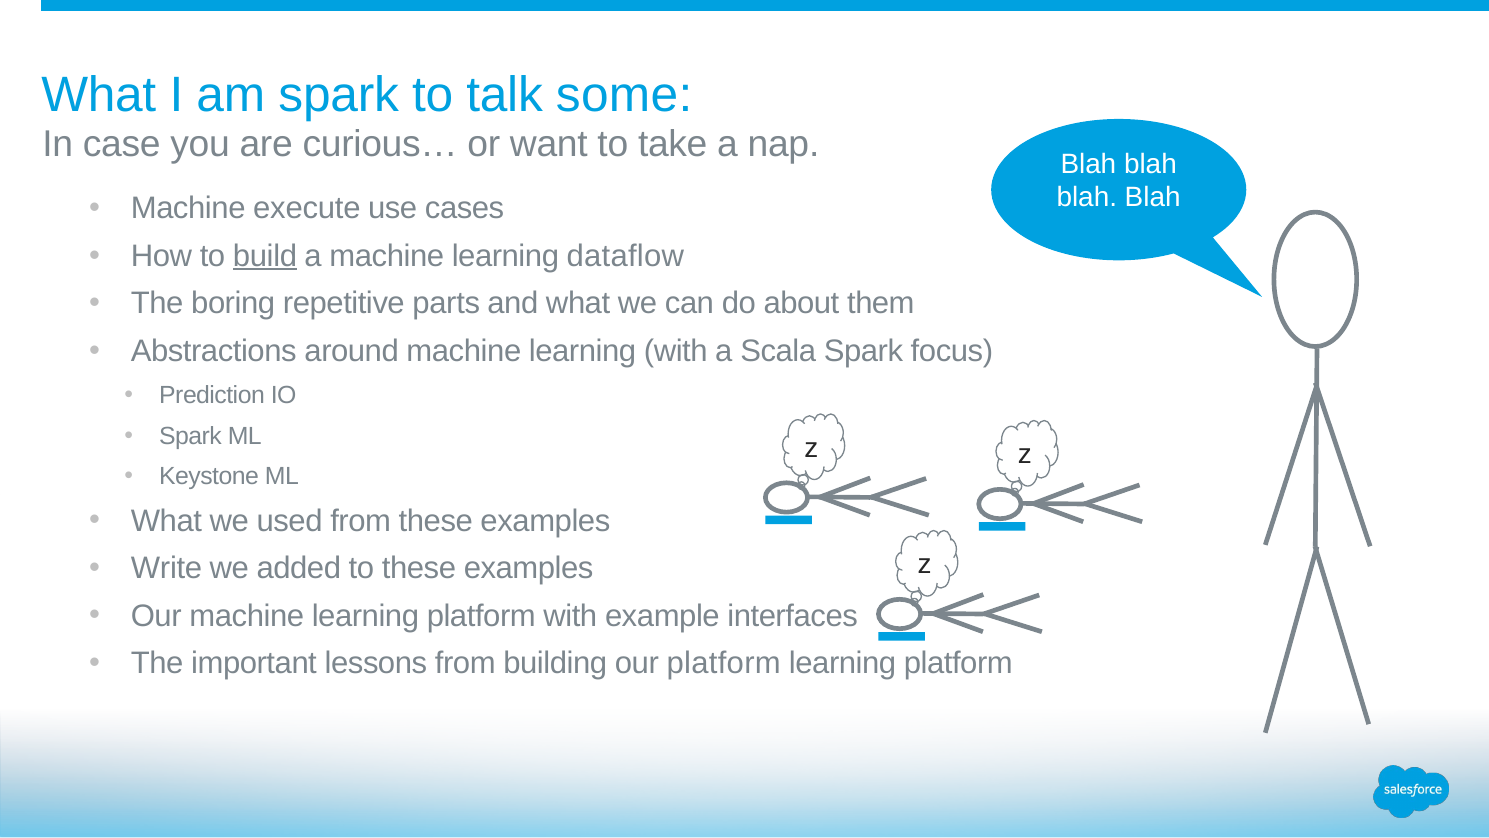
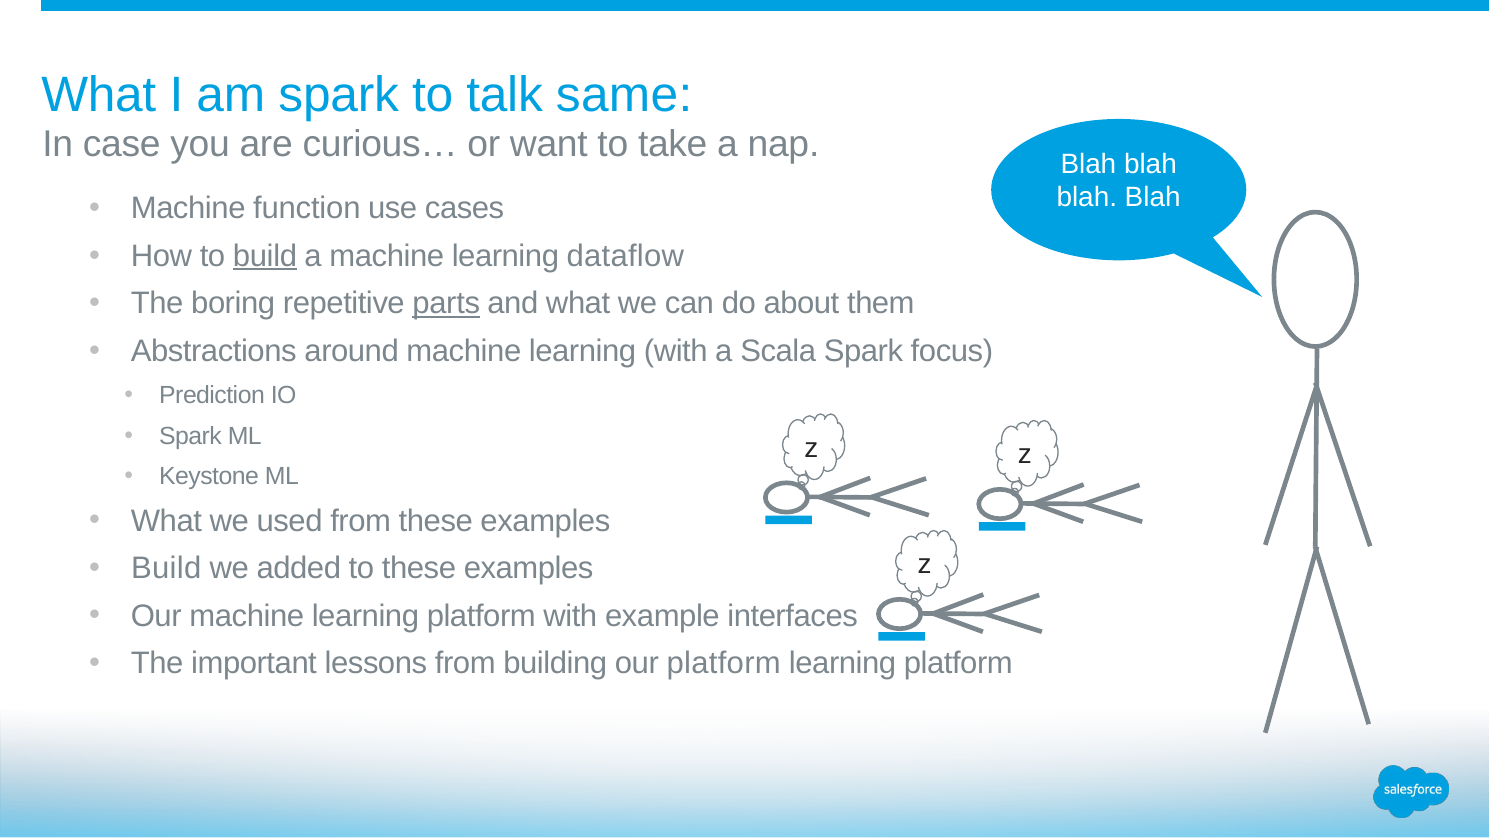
some: some -> same (624, 95)
execute: execute -> function (307, 208)
parts underline: none -> present (446, 303)
Write: Write -> Build (166, 568)
